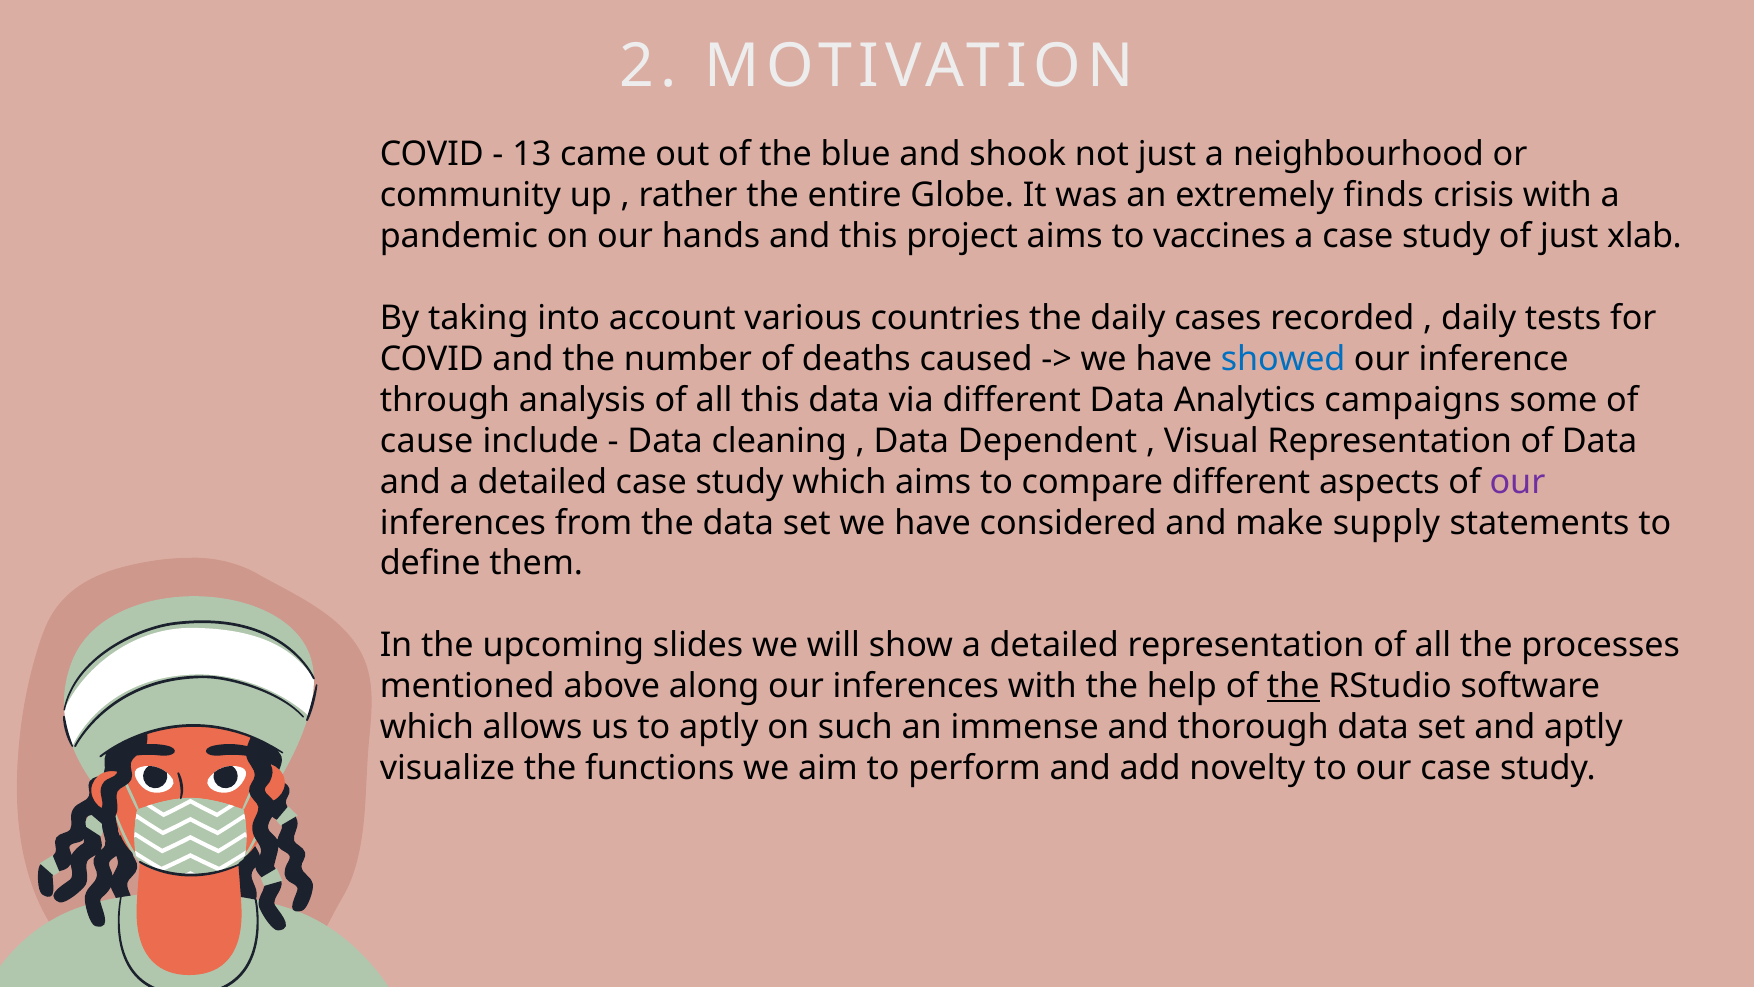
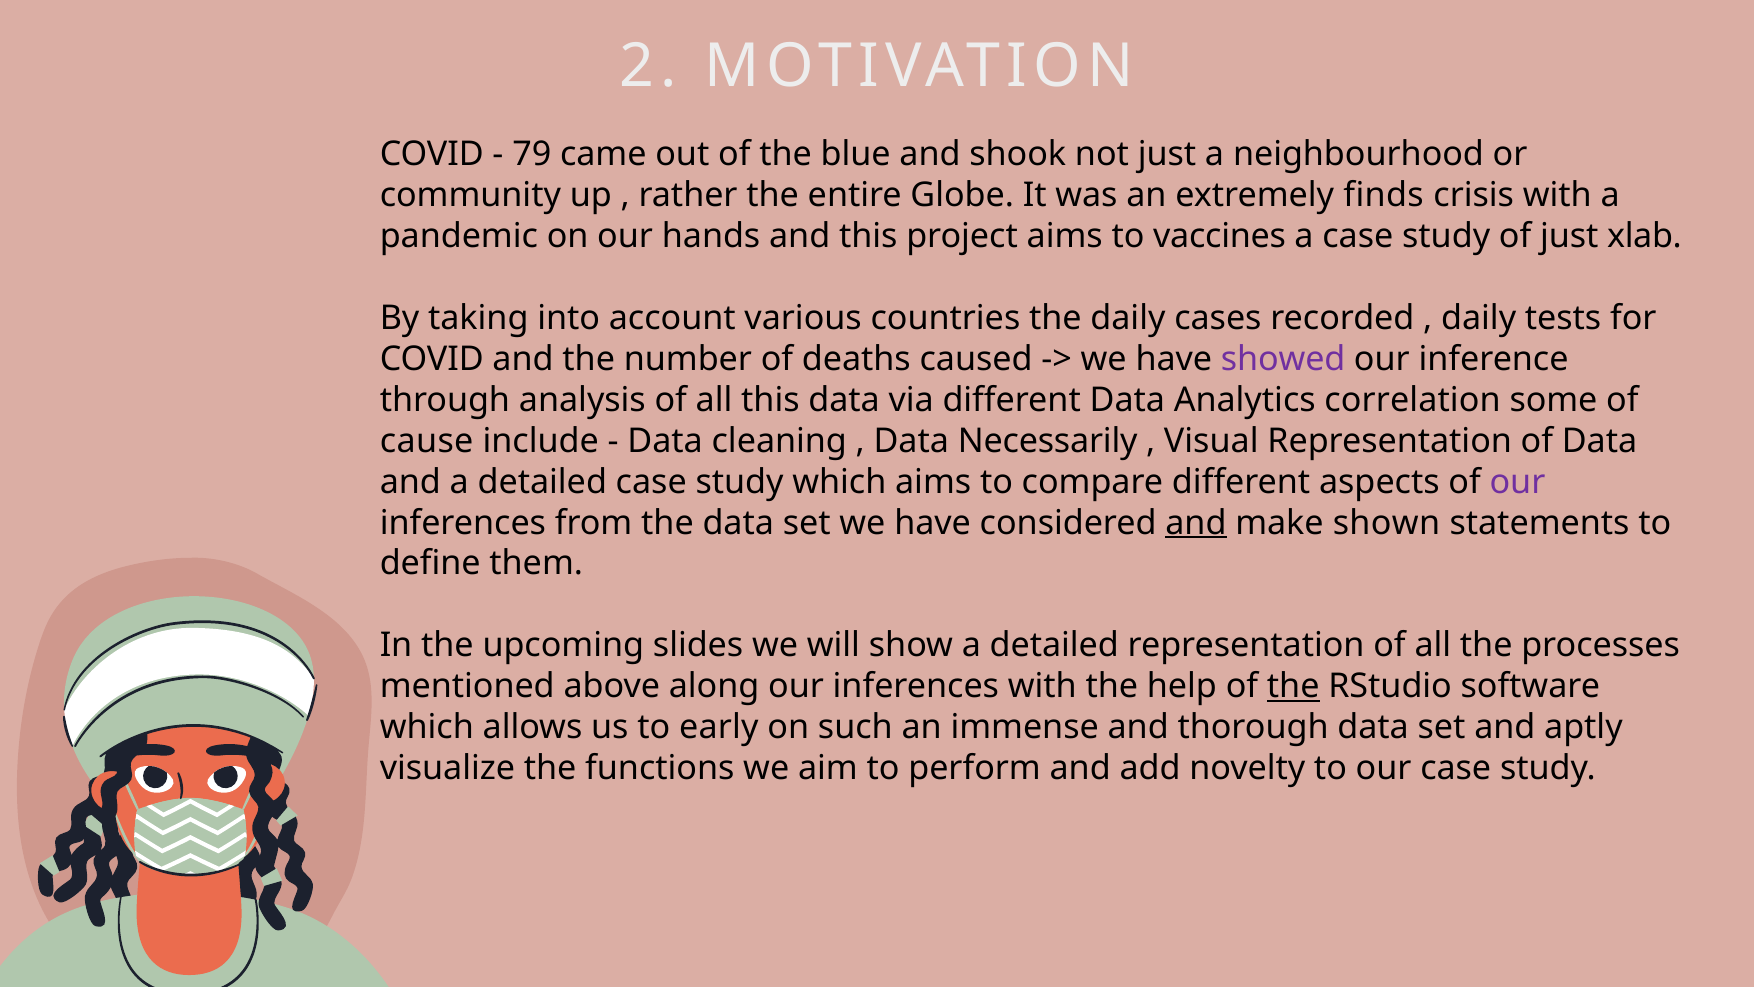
13: 13 -> 79 (532, 154)
showed colour: blue -> purple (1283, 359)
campaigns: campaigns -> correlation (1413, 400)
Dependent: Dependent -> Necessarily (1048, 441)
and underline: none -> present (1196, 523)
supply: supply -> shown (1386, 523)
to aptly: aptly -> early (719, 727)
